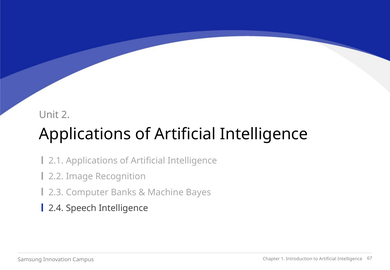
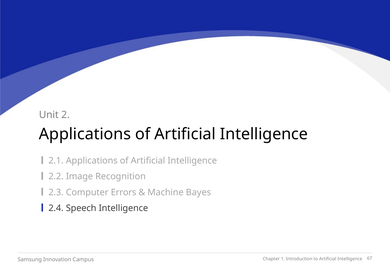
Banks: Banks -> Errors (124, 192)
